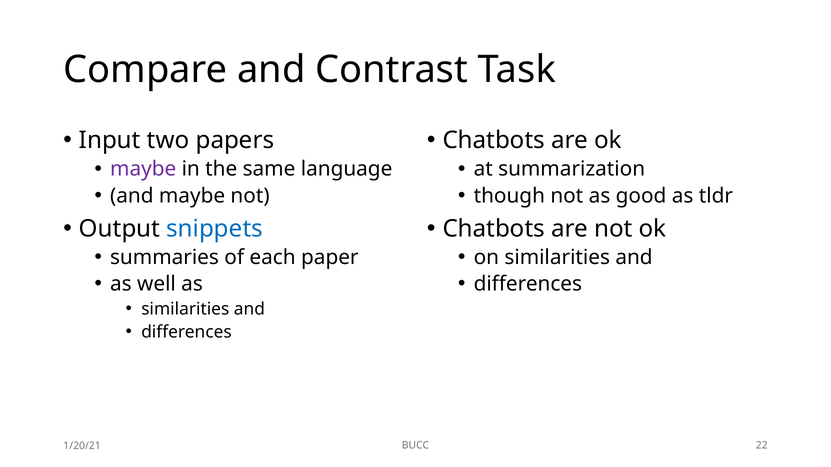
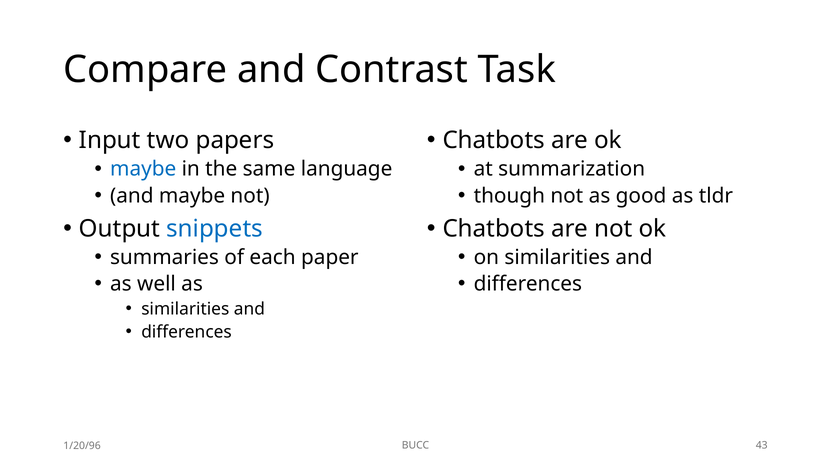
maybe colour: purple -> blue (143, 169)
22: 22 -> 43 (762, 446)
1/20/21: 1/20/21 -> 1/20/96 (82, 446)
